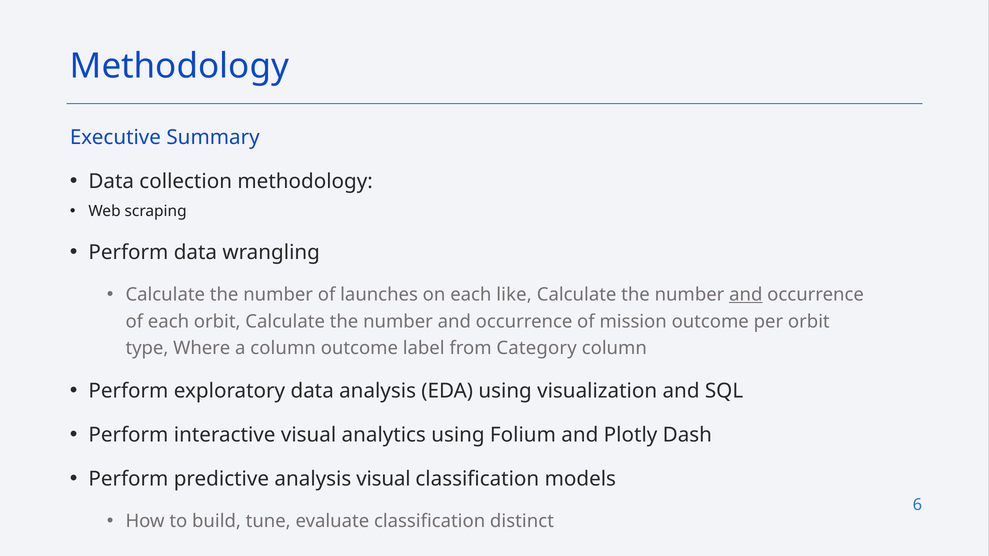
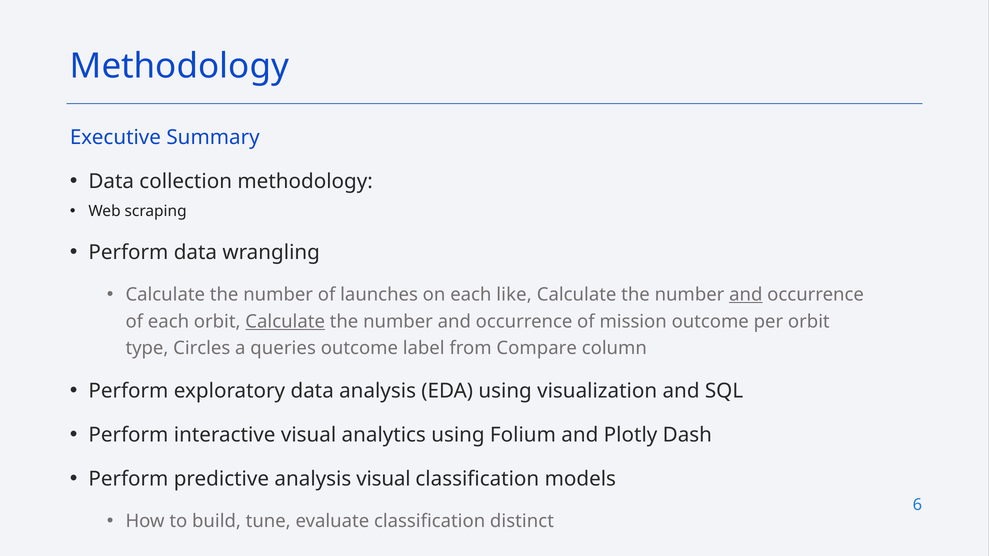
Calculate underline: none -> present (285, 322)
Where: Where -> Circles (202, 348)
a column: column -> queries (283, 348)
Category: Category -> Compare (537, 348)
